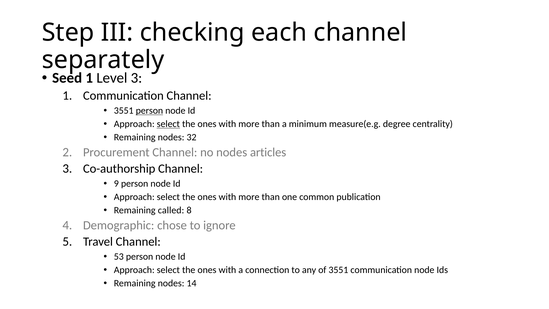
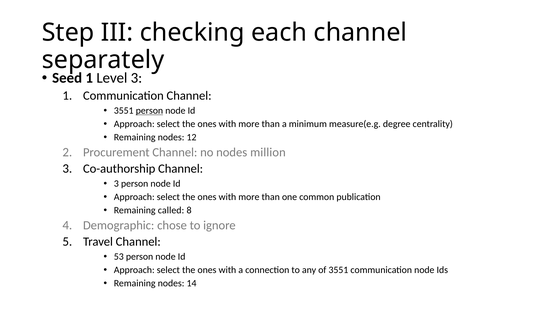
select underline: present -> none (168, 124)
32: 32 -> 12 (192, 137)
articles: articles -> million (268, 152)
9: 9 -> 3 (116, 183)
